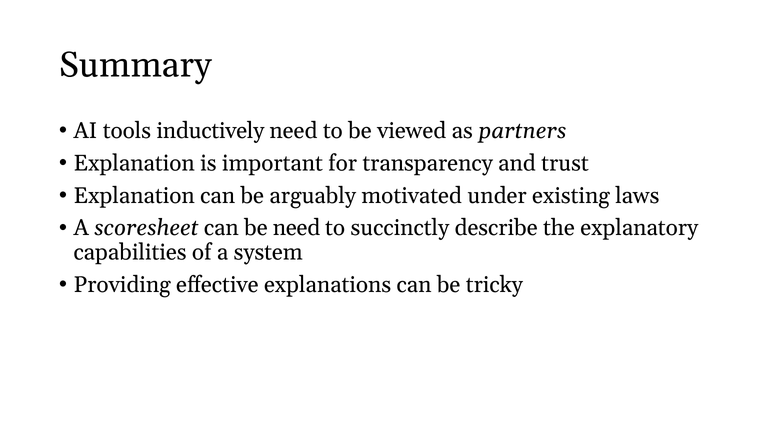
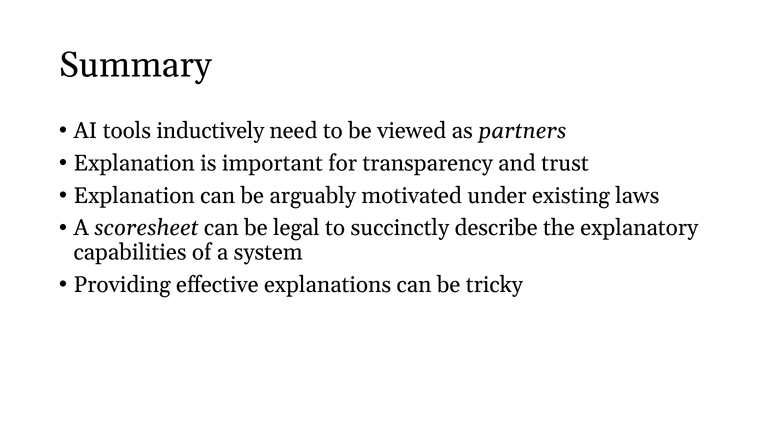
be need: need -> legal (296, 228)
